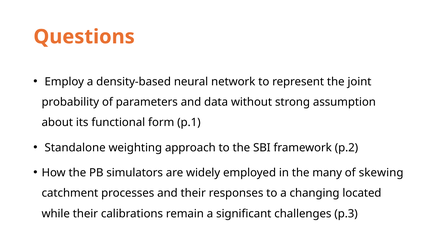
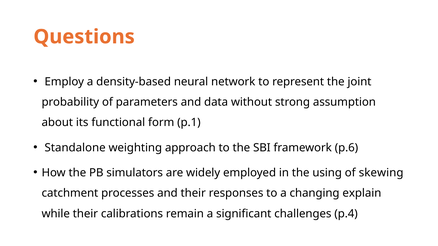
p.2: p.2 -> p.6 (346, 148)
many: many -> using (327, 173)
located: located -> explain (362, 193)
p.3: p.3 -> p.4 (346, 214)
